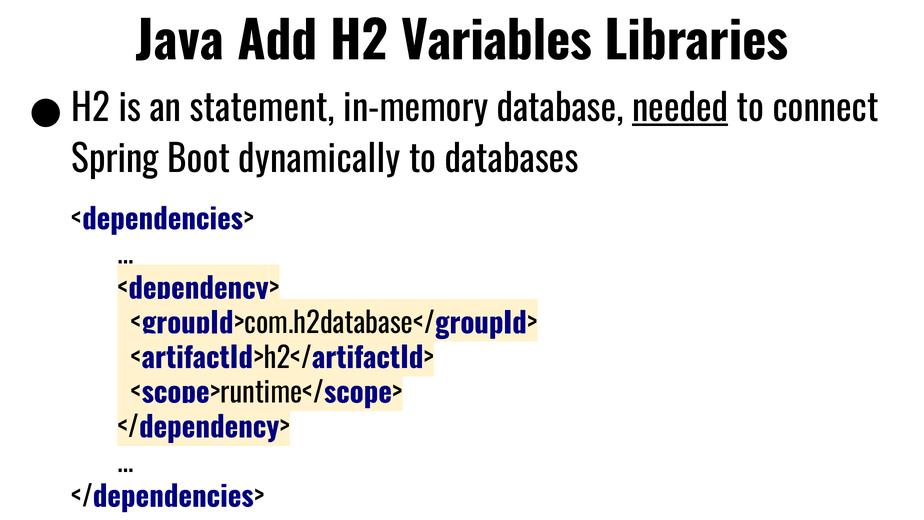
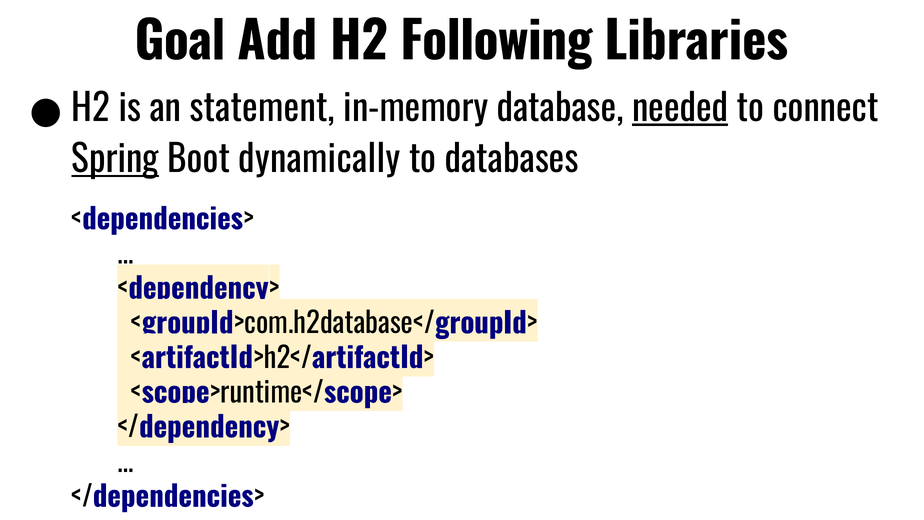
Java: Java -> Goal (180, 42)
Variables: Variables -> Following (496, 42)
Spring underline: none -> present (115, 160)
